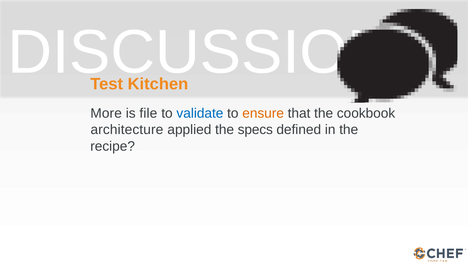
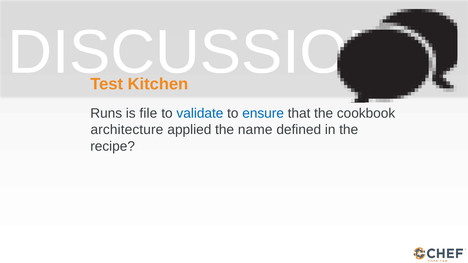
More: More -> Runs (106, 114)
ensure colour: orange -> blue (263, 114)
specs: specs -> name (255, 130)
